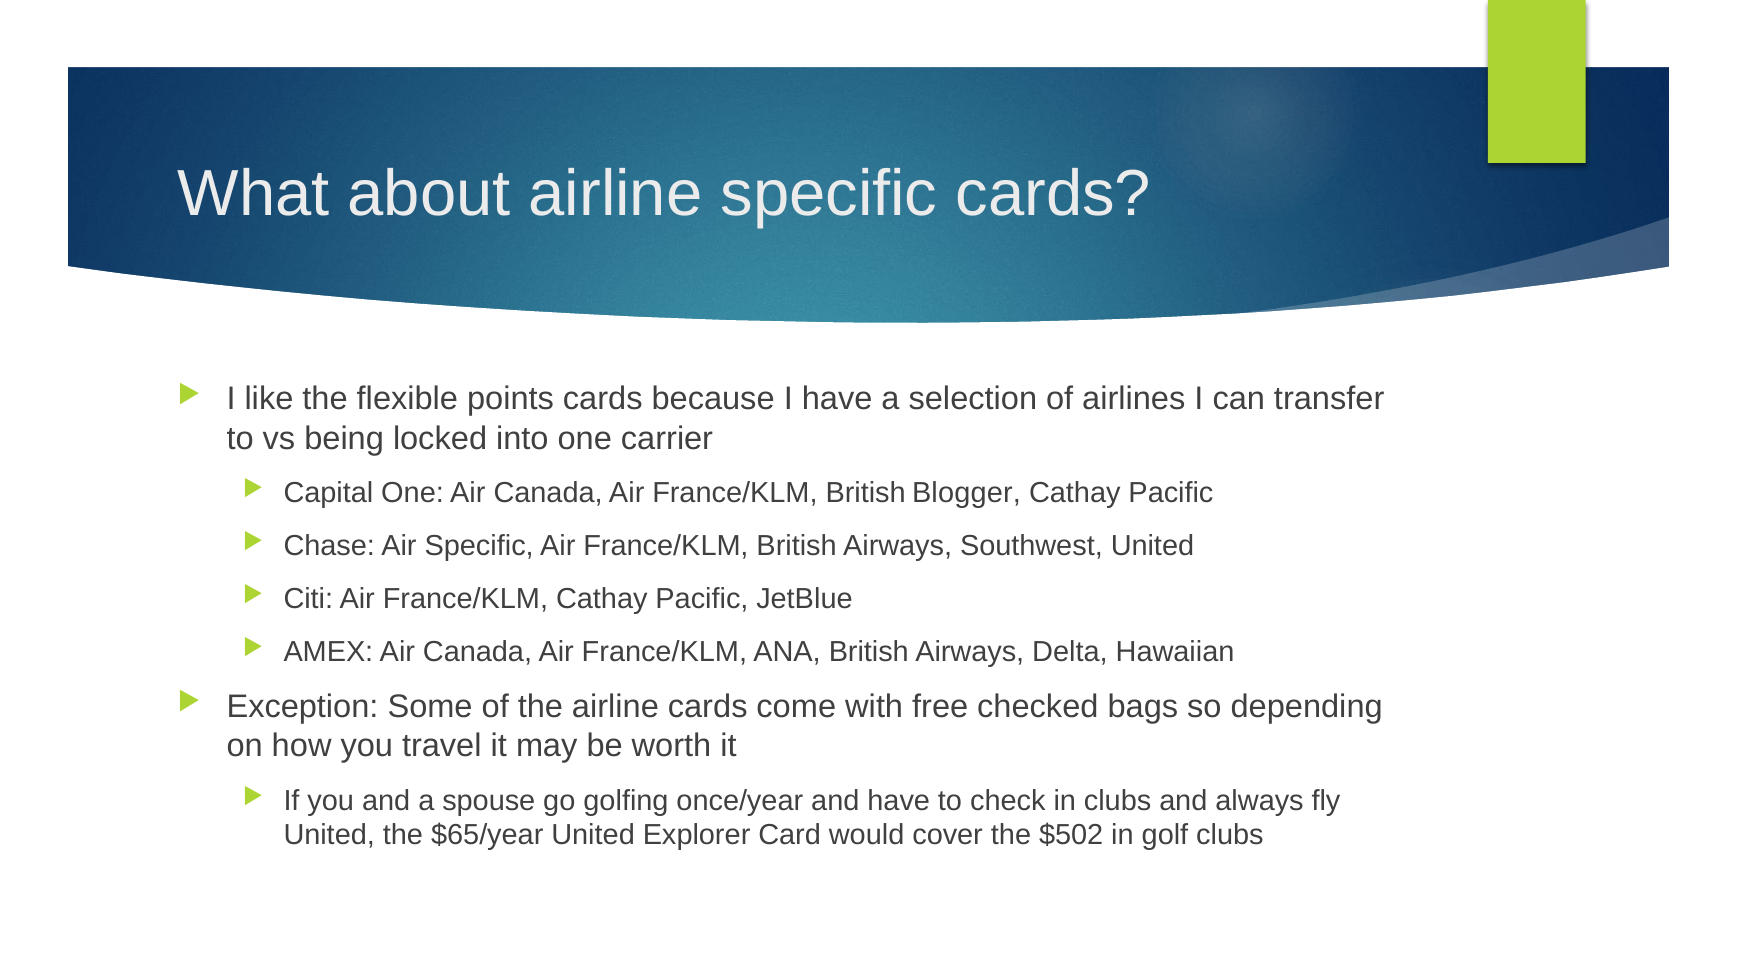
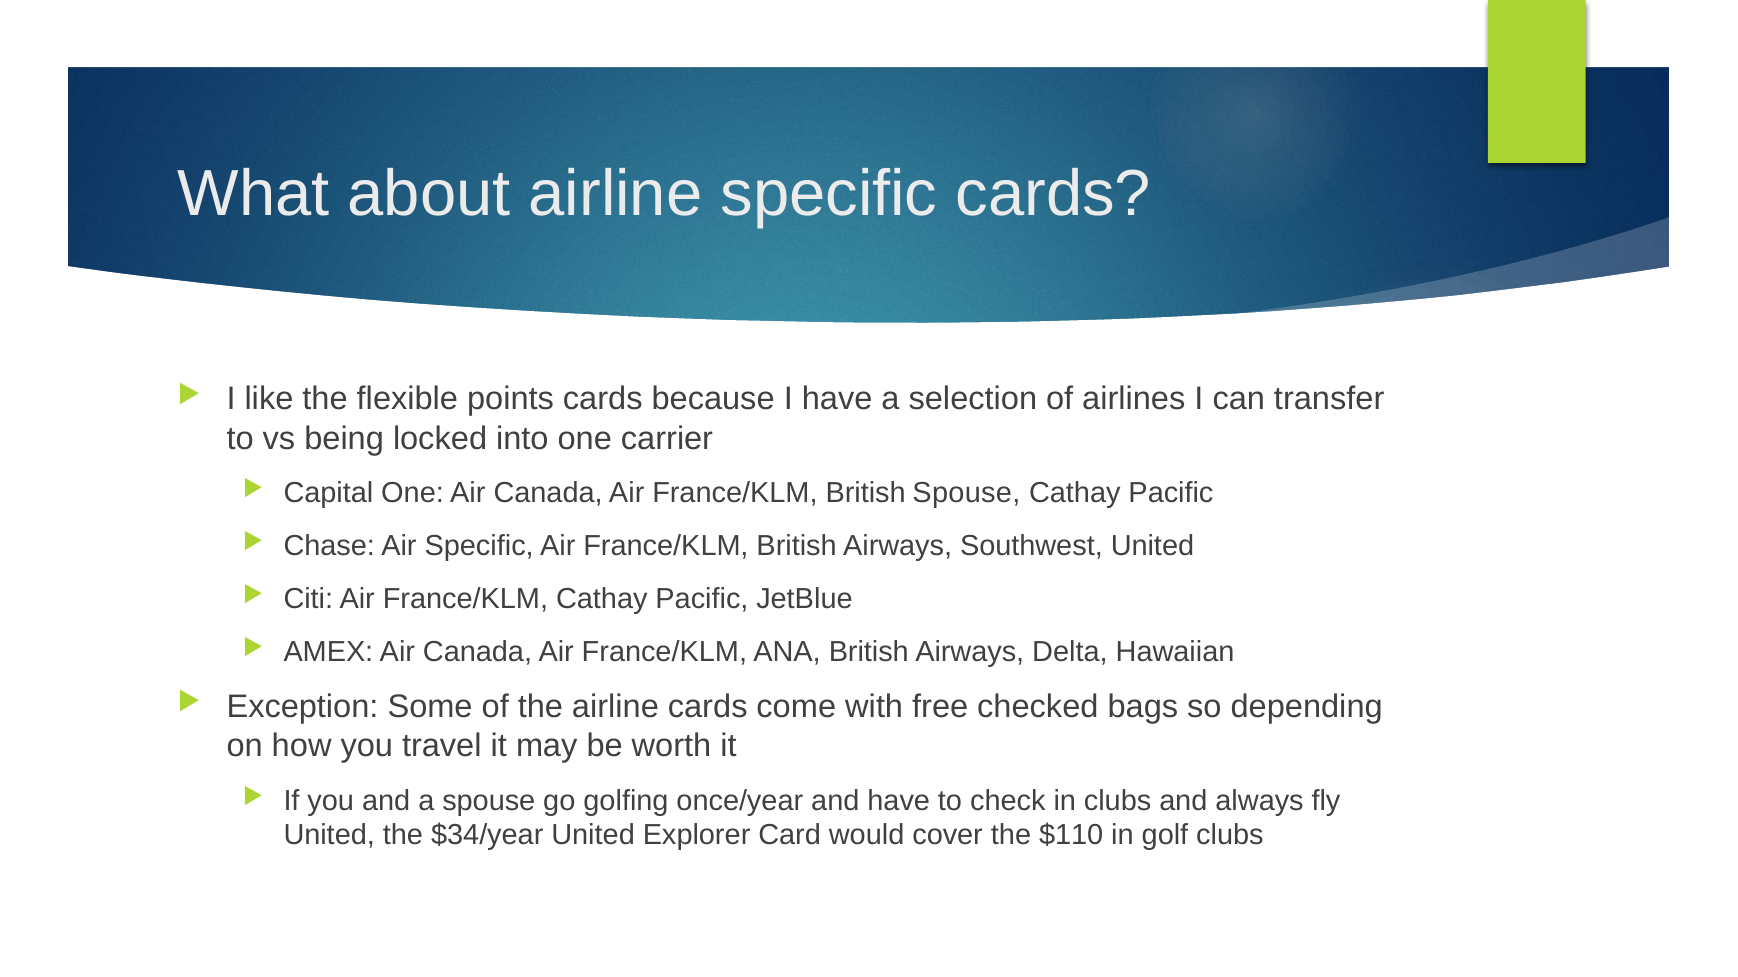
British Blogger: Blogger -> Spouse (966, 493)
$65/year: $65/year -> $34/year (487, 836)
$502: $502 -> $110 (1071, 836)
